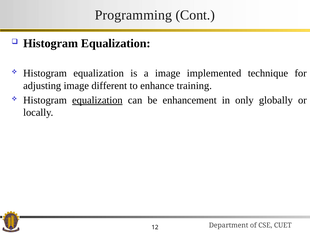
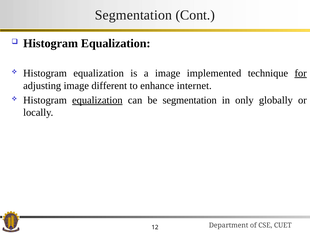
Programming: Programming -> Segmentation (133, 15)
for underline: none -> present (301, 73)
training: training -> internet (194, 85)
be enhancement: enhancement -> segmentation (190, 100)
